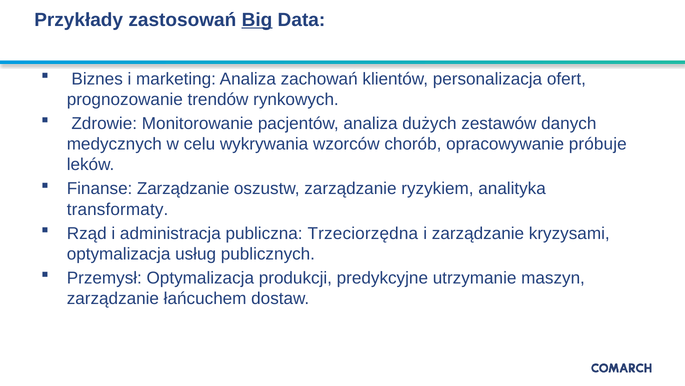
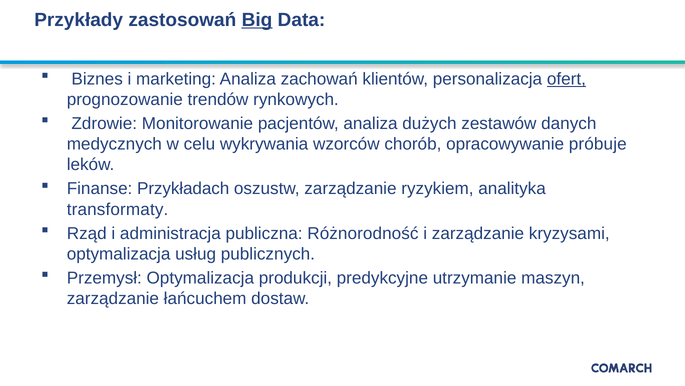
ofert underline: none -> present (566, 79)
Finanse Zarządzanie: Zarządzanie -> Przykładach (183, 188)
Trzeciorzędna: Trzeciorzędna -> Różnorodność (363, 233)
